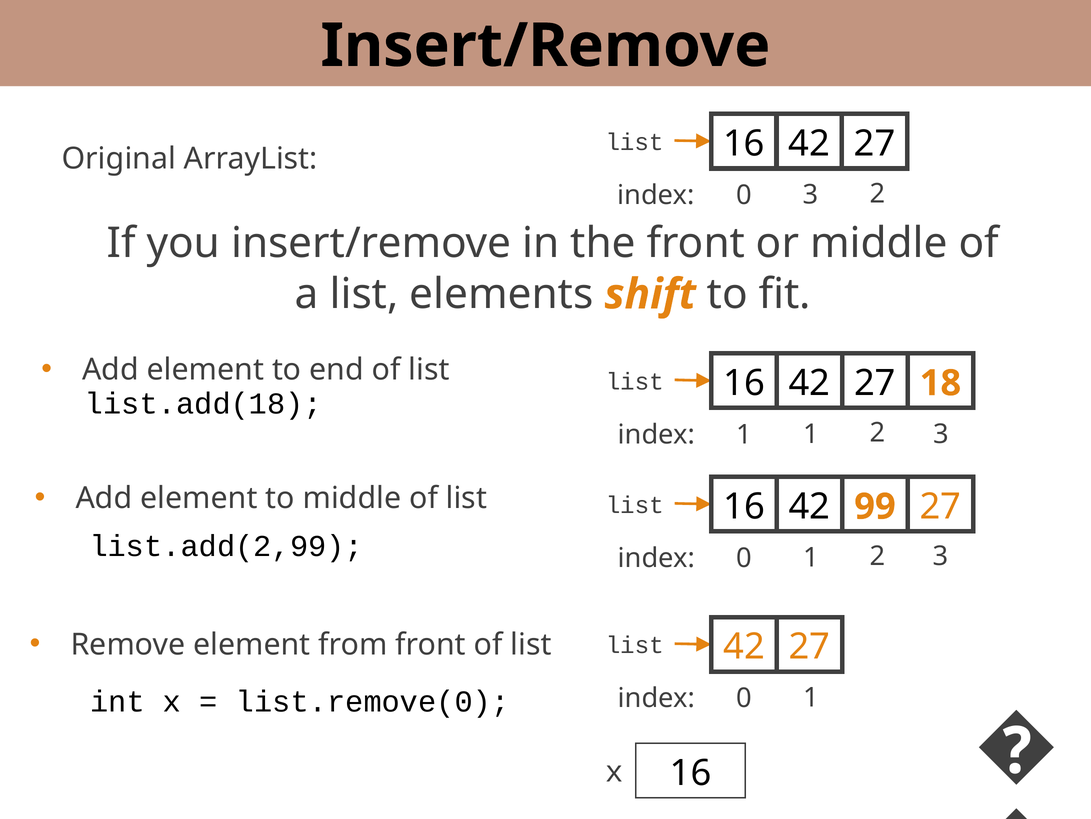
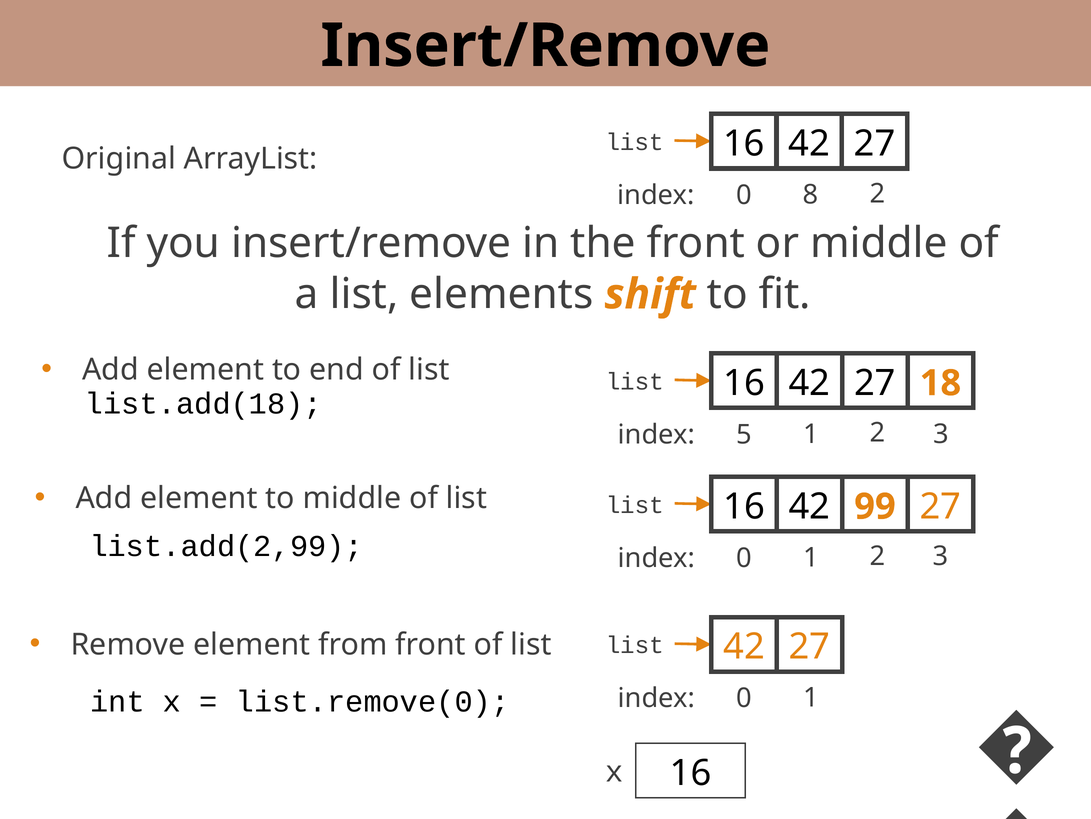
0 3: 3 -> 8 (811, 194)
index 1: 1 -> 5 (744, 434)
